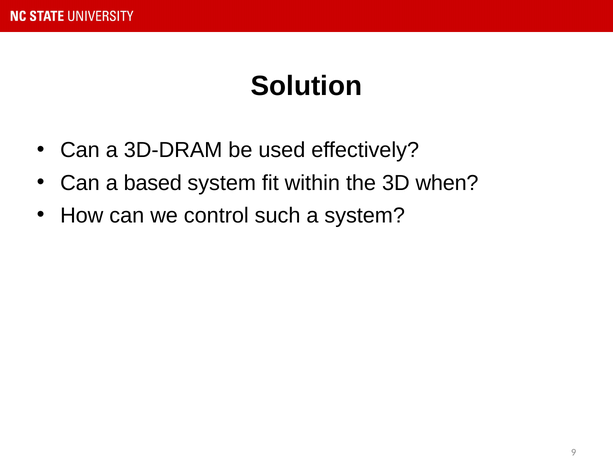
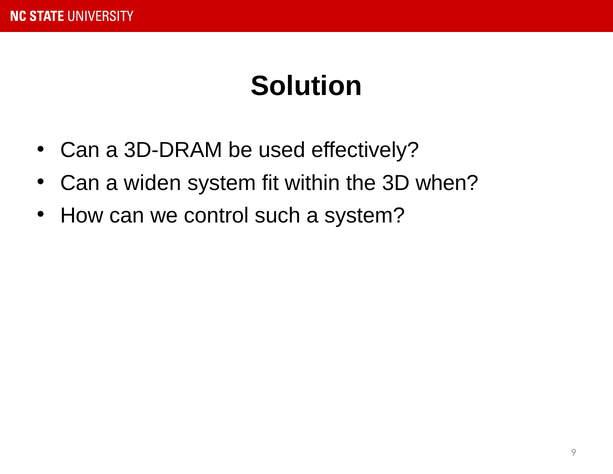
based: based -> widen (153, 183)
